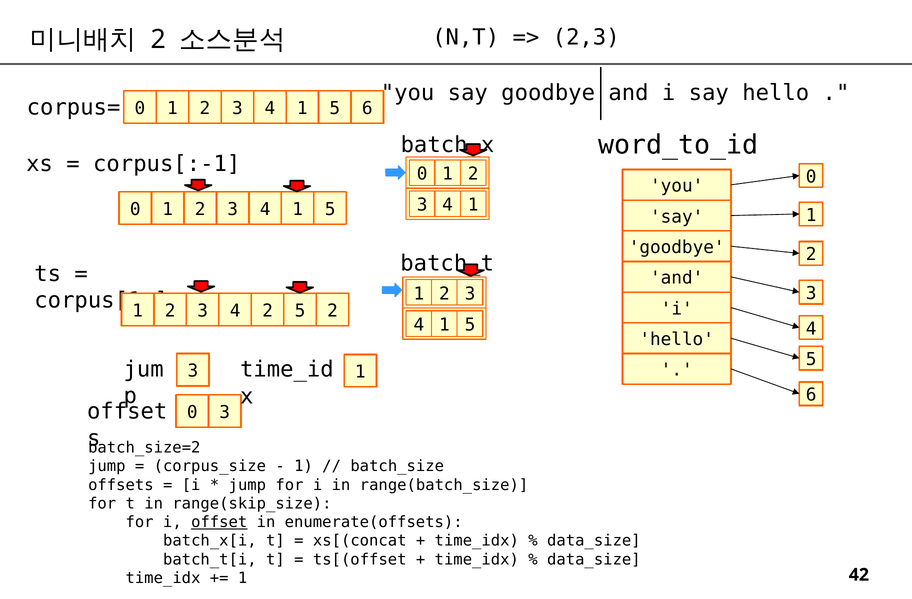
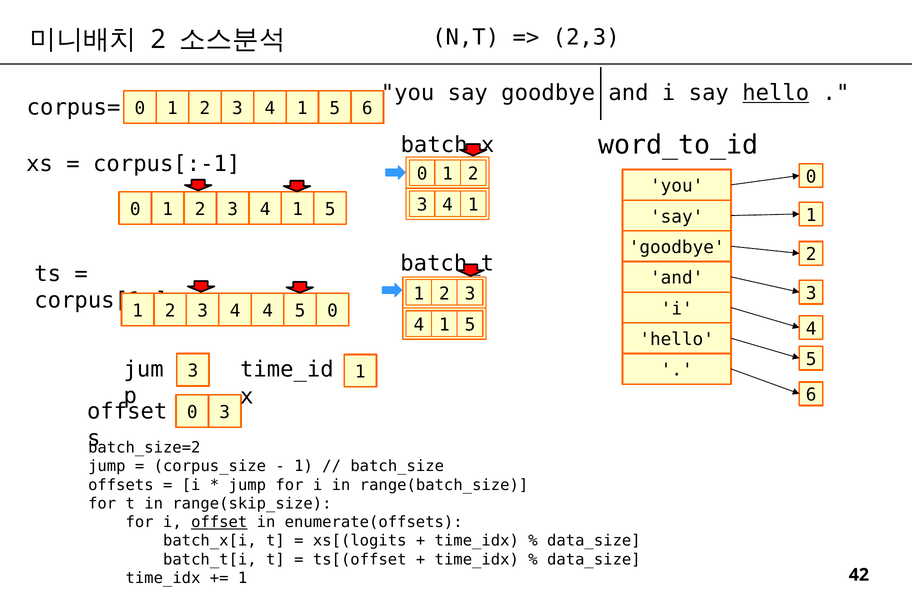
hello underline: none -> present (776, 93)
4 2: 2 -> 4 (268, 311)
5 2: 2 -> 0 (333, 311)
xs[(concat: xs[(concat -> xs[(logits (360, 541)
